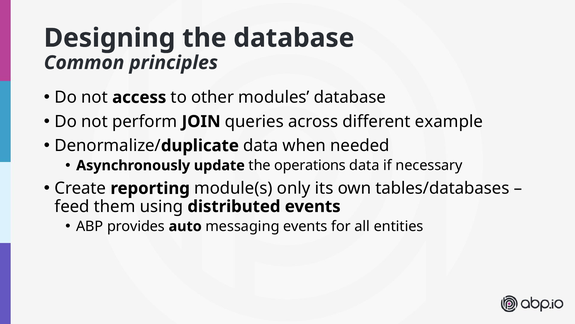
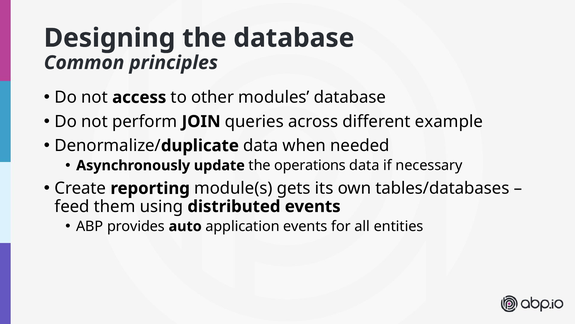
only: only -> gets (294, 188)
messaging: messaging -> application (243, 226)
